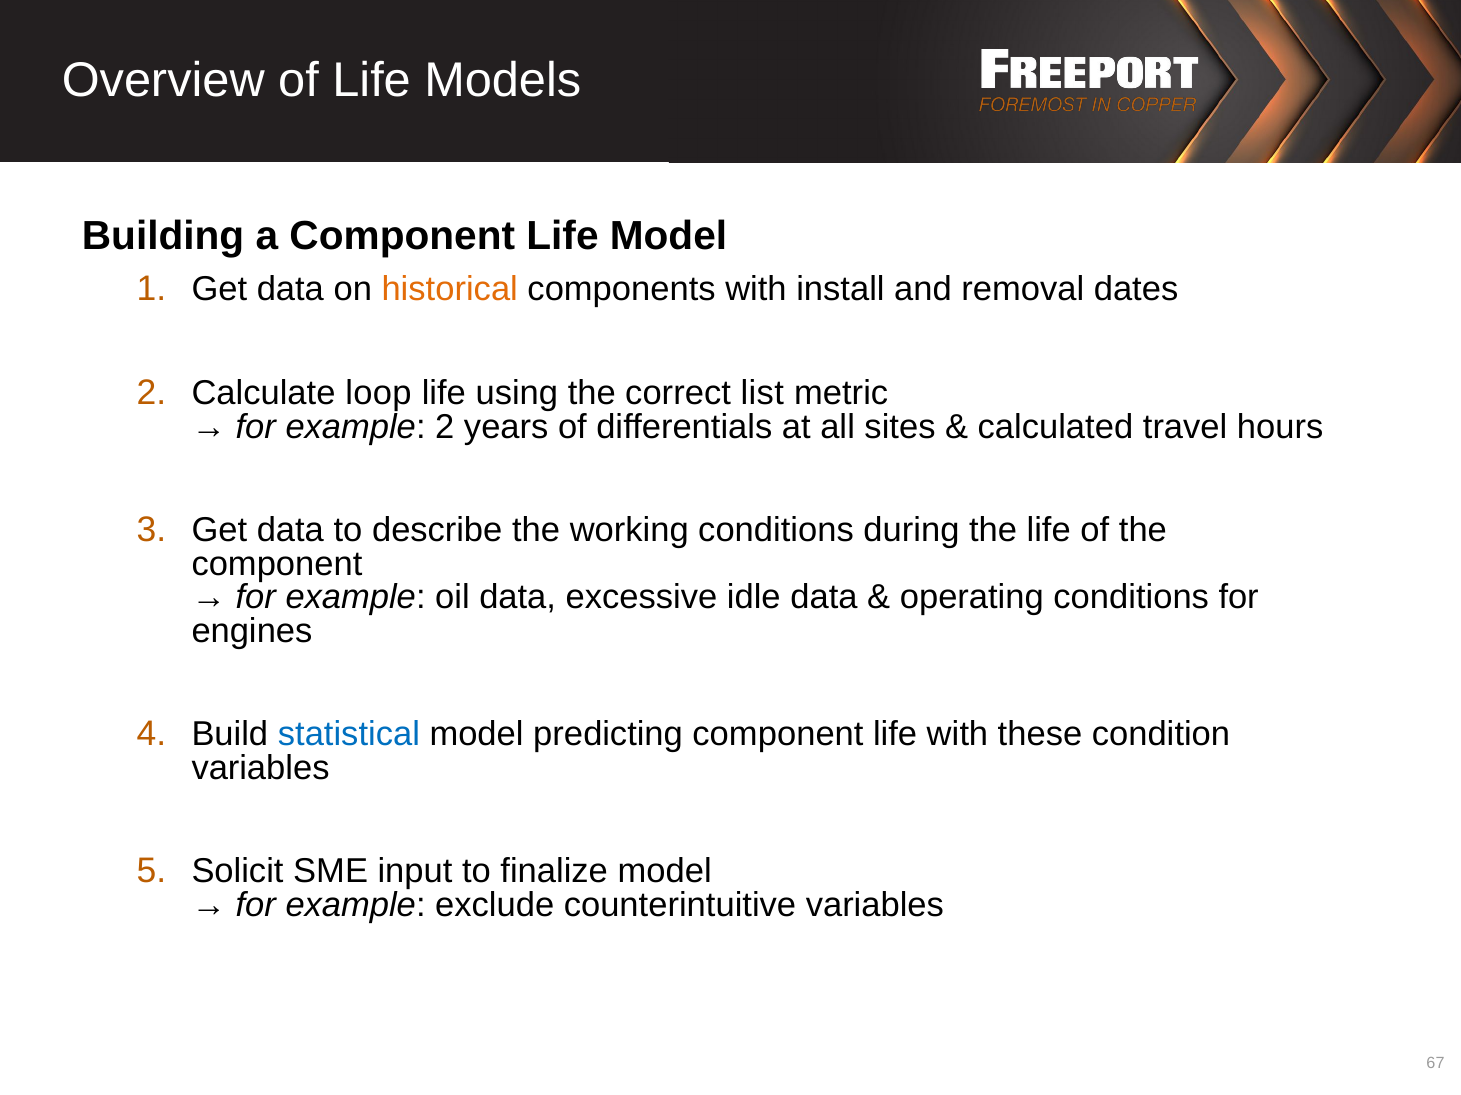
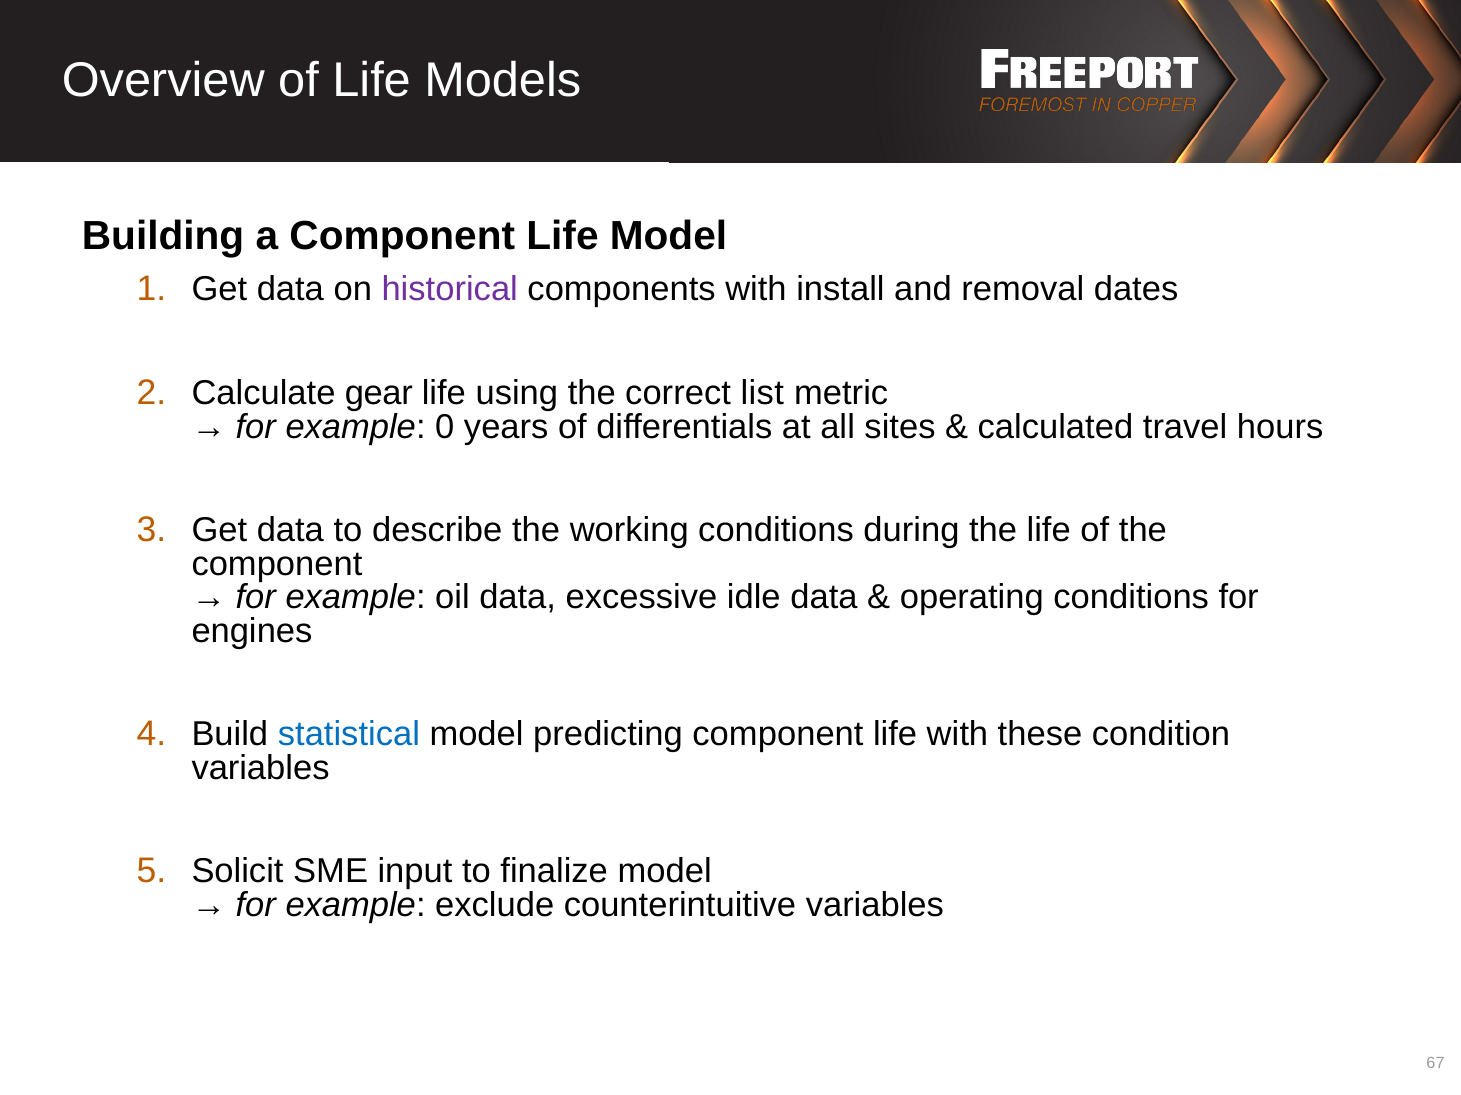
historical colour: orange -> purple (450, 290)
loop: loop -> gear (379, 393)
example 2: 2 -> 0 (445, 427)
